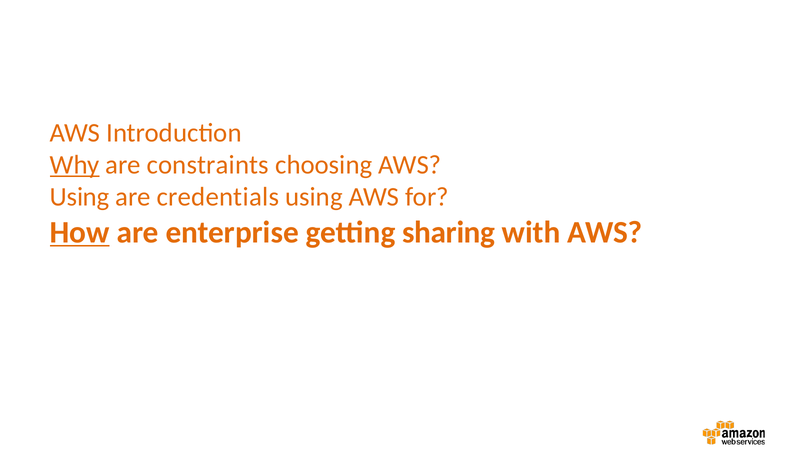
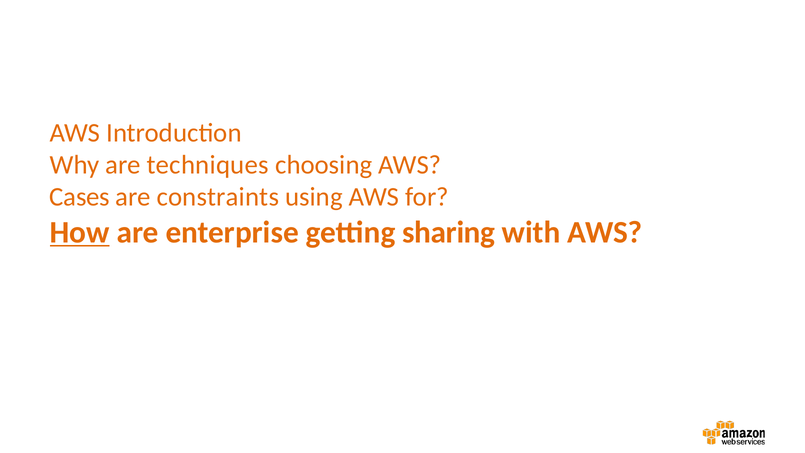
Why underline: present -> none (75, 165)
constraints: constraints -> techniques (208, 165)
Using: Using -> Cases (80, 197)
credentials: credentials -> constraints (218, 197)
